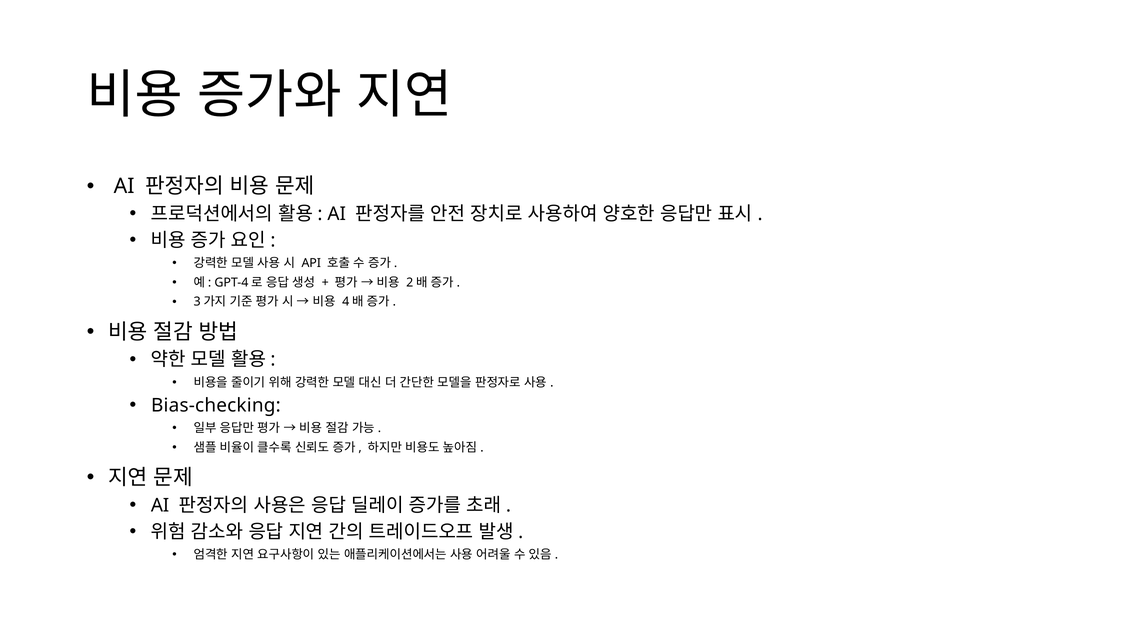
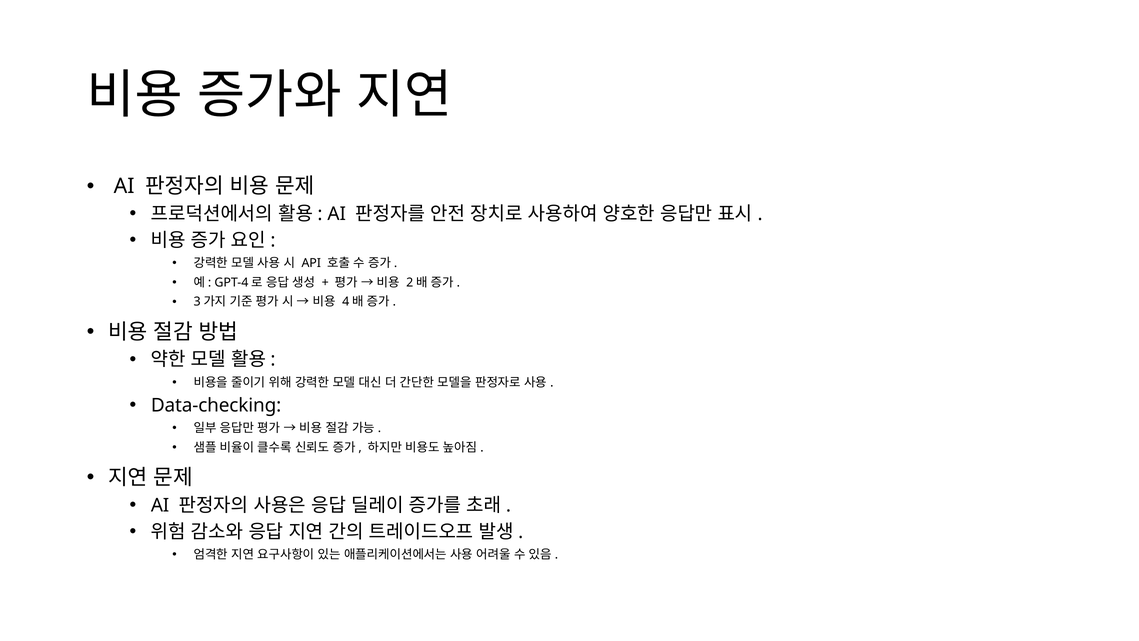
Bias-checking: Bias-checking -> Data-checking (216, 405)
